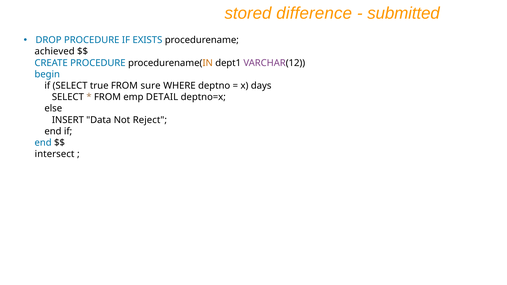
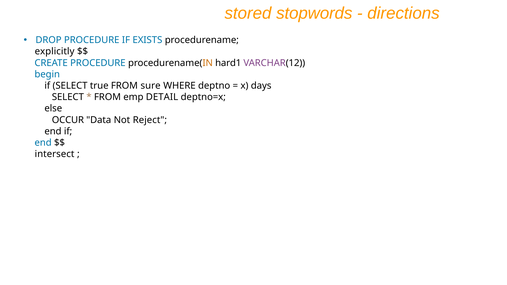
difference: difference -> stopwords (314, 13)
submitted: submitted -> directions (403, 13)
achieved: achieved -> explicitly (55, 52)
dept1: dept1 -> hard1 (228, 63)
INSERT: INSERT -> OCCUR (68, 120)
